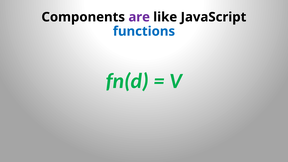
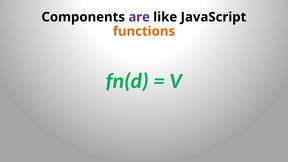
functions colour: blue -> orange (144, 31)
